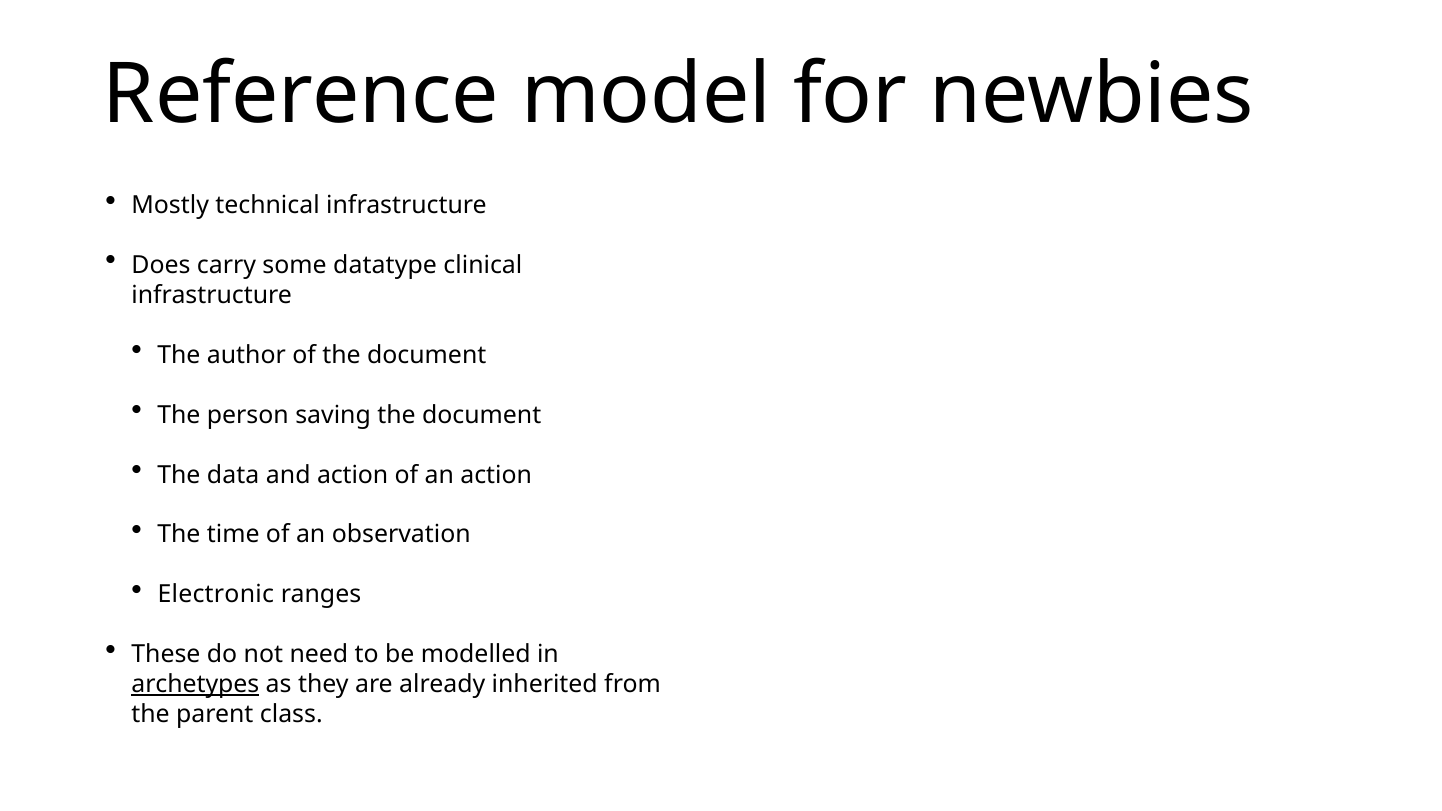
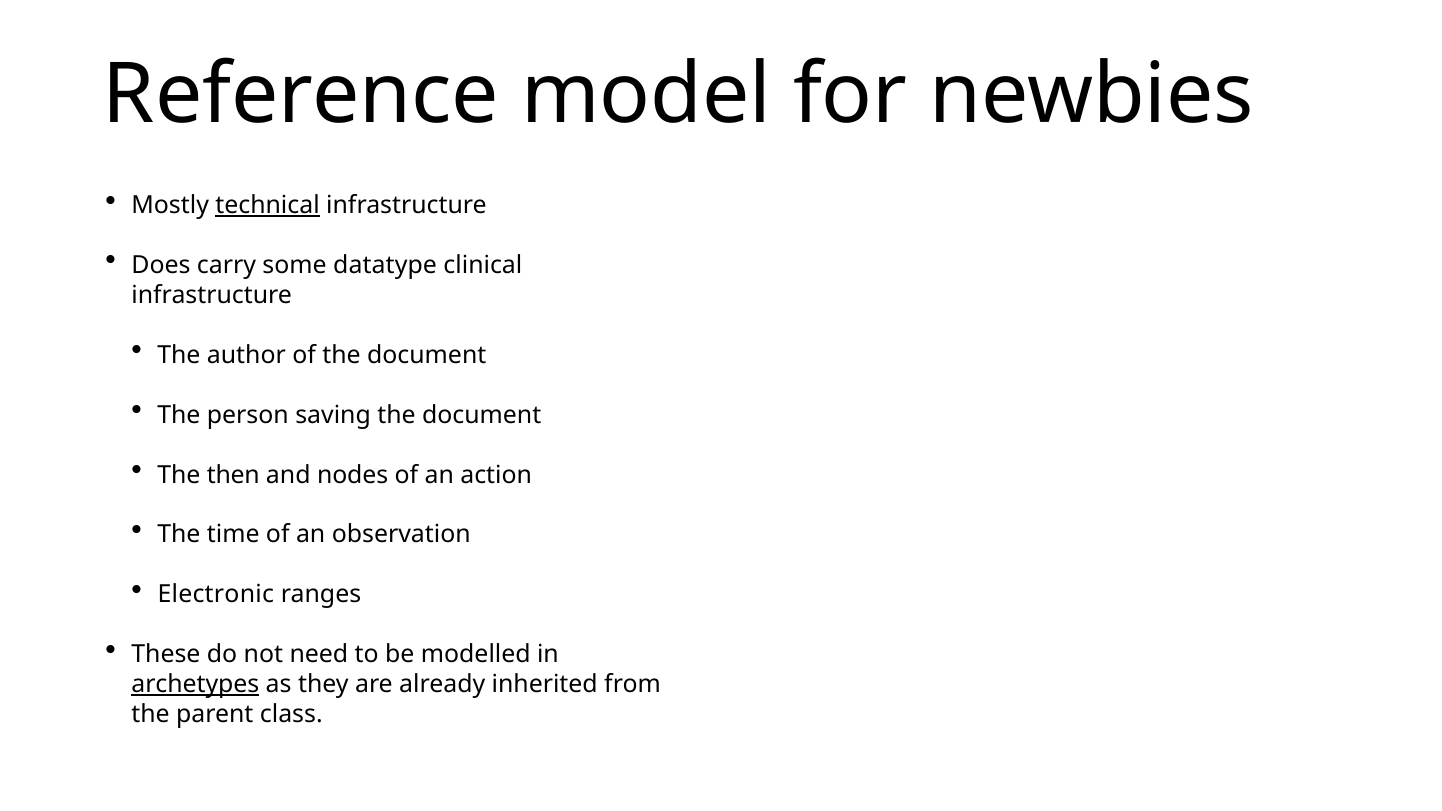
technical underline: none -> present (268, 205)
data: data -> then (233, 475)
and action: action -> nodes (353, 475)
